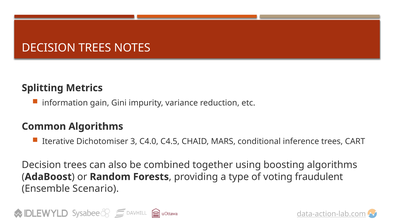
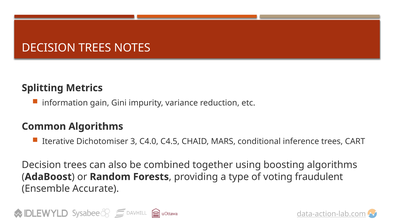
Scenario: Scenario -> Accurate (96, 188)
